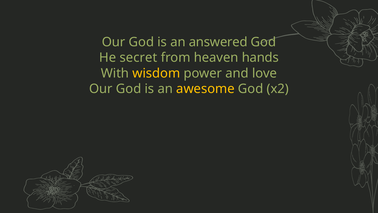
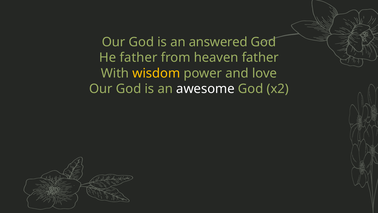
He secret: secret -> father (138, 58)
heaven hands: hands -> father (260, 58)
awesome colour: yellow -> white (205, 89)
